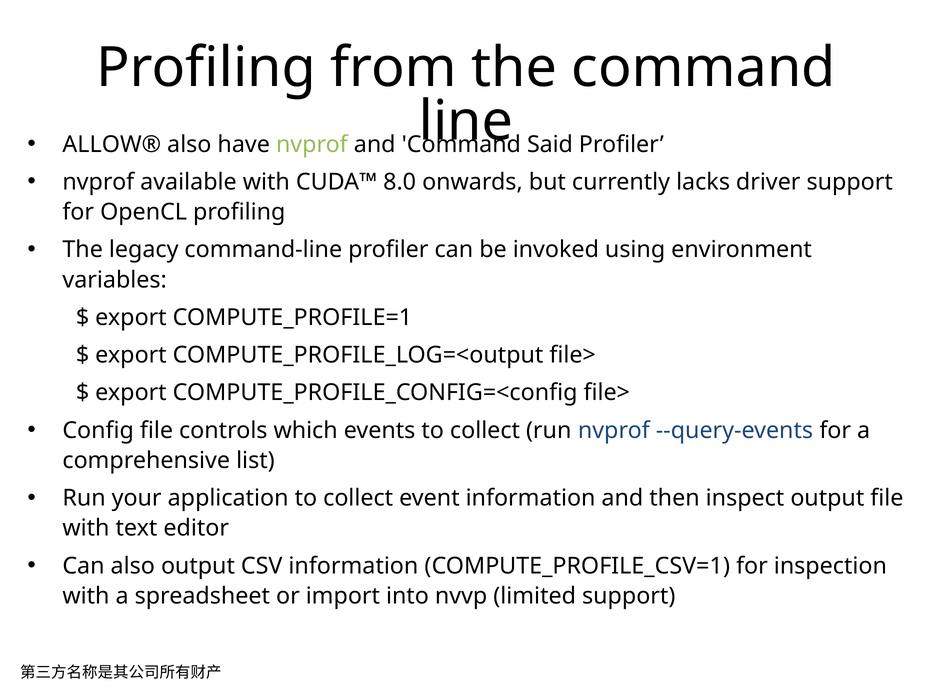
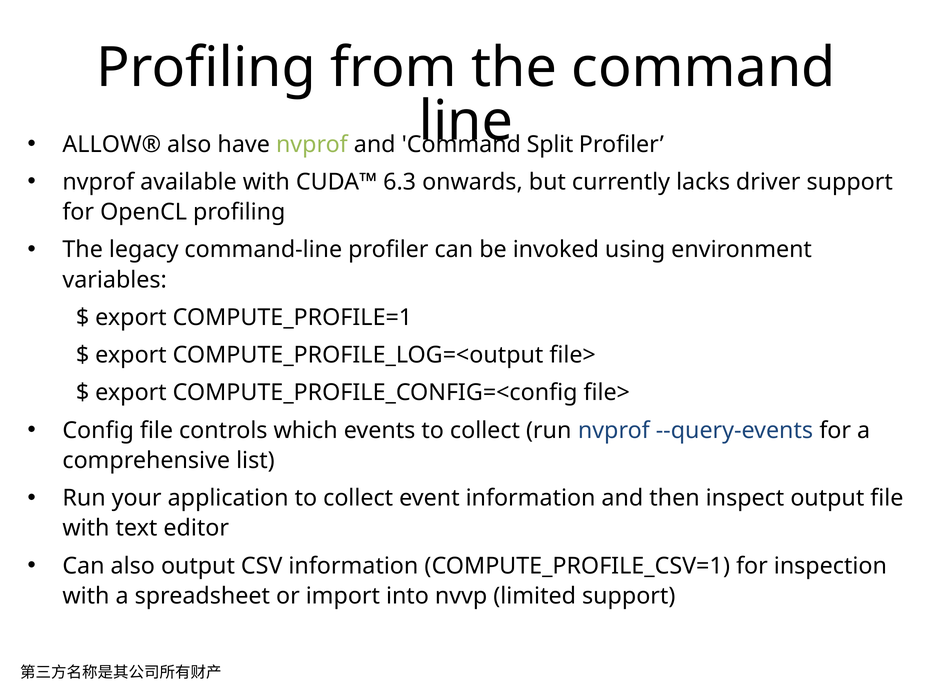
Said: Said -> Split (550, 144)
8.0: 8.0 -> 6.3 (400, 182)
